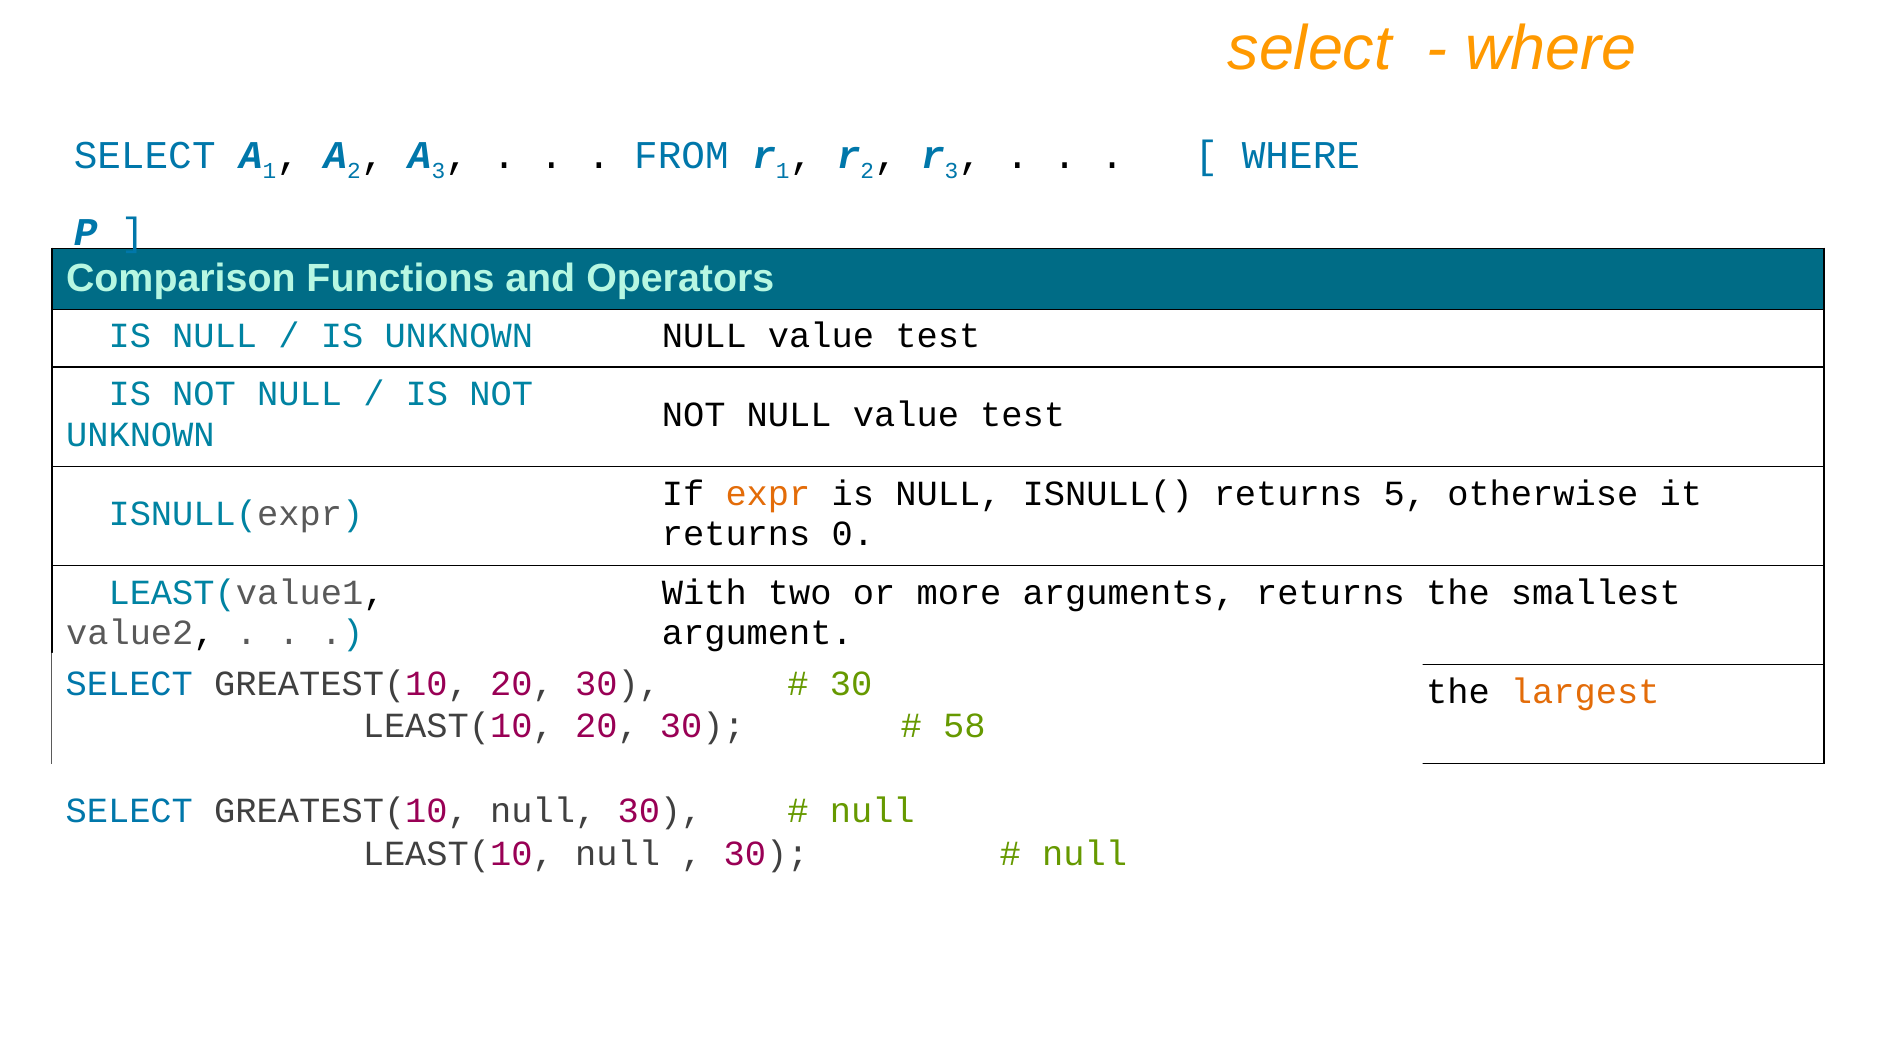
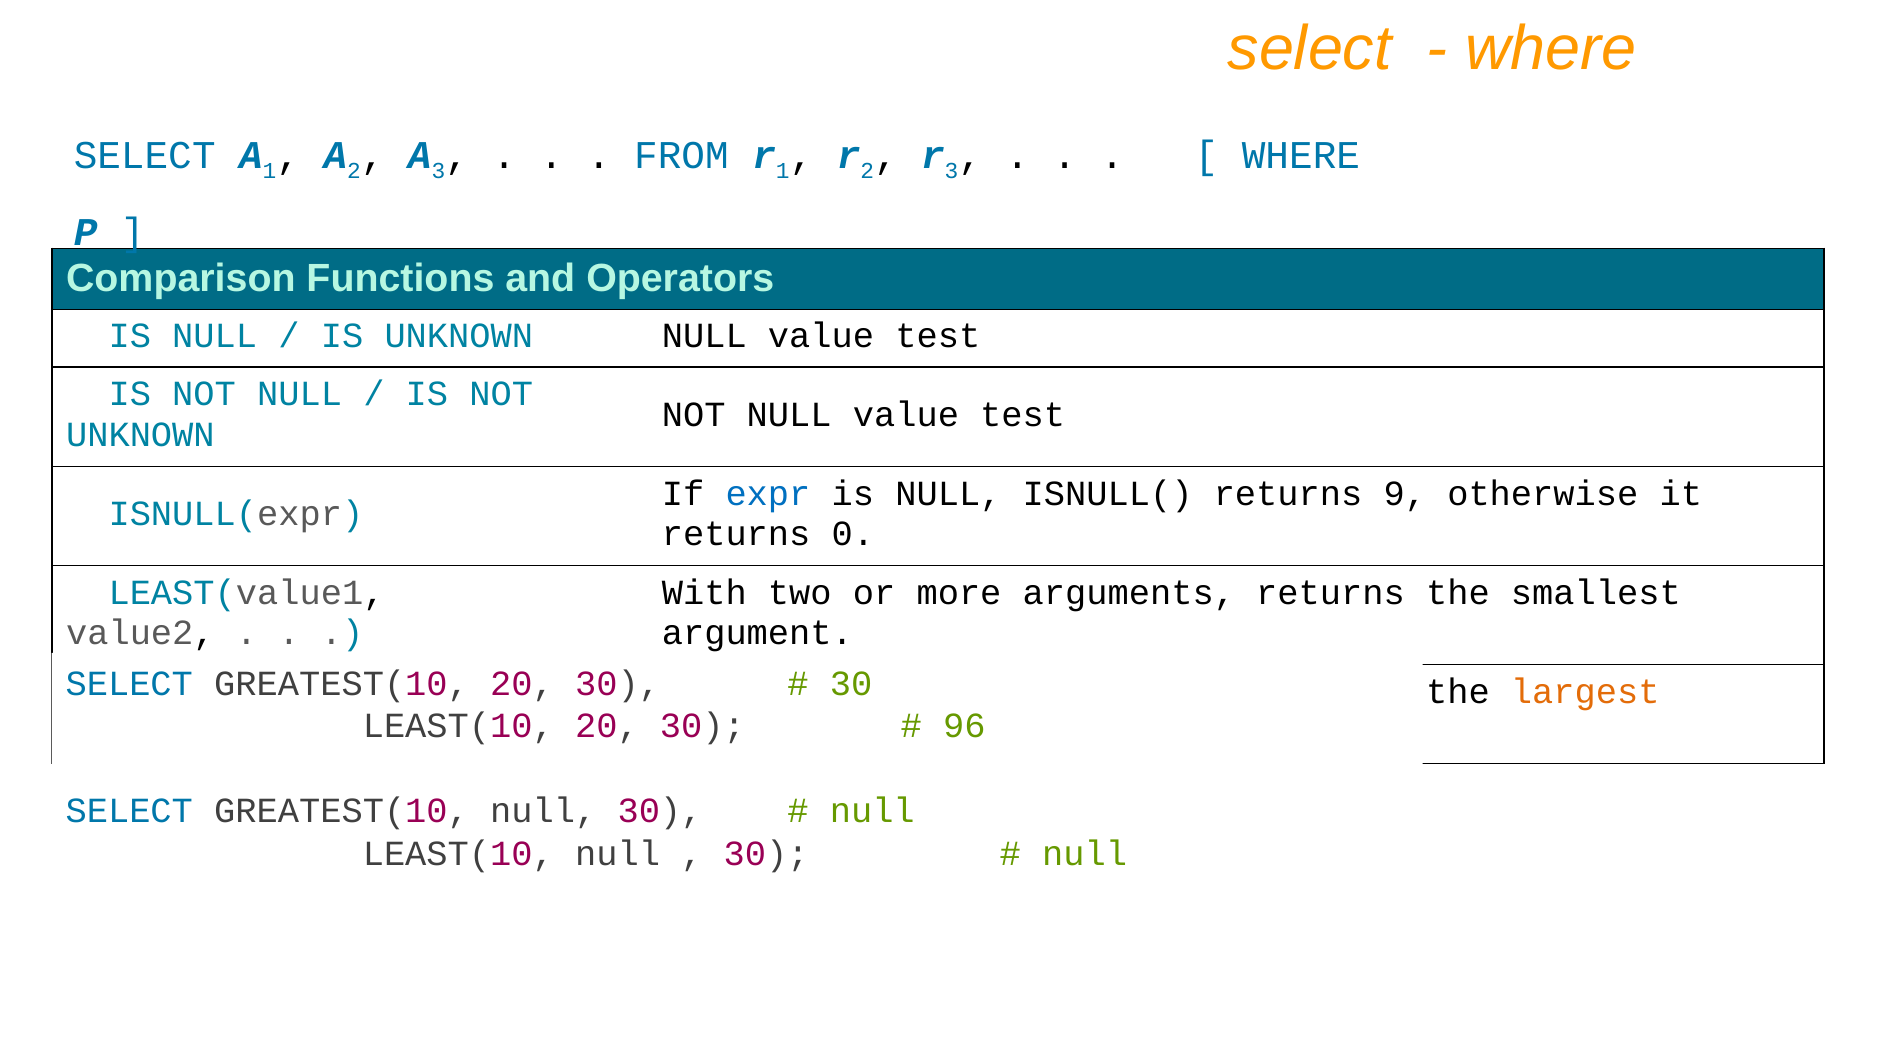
expr colour: orange -> blue (768, 494)
5: 5 -> 9 (1405, 494)
58: 58 -> 96 (964, 726)
